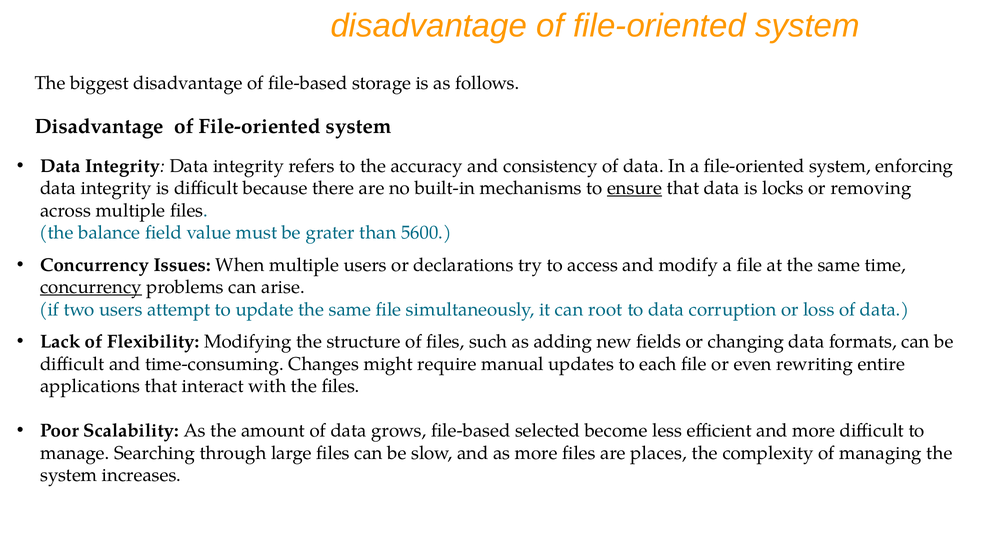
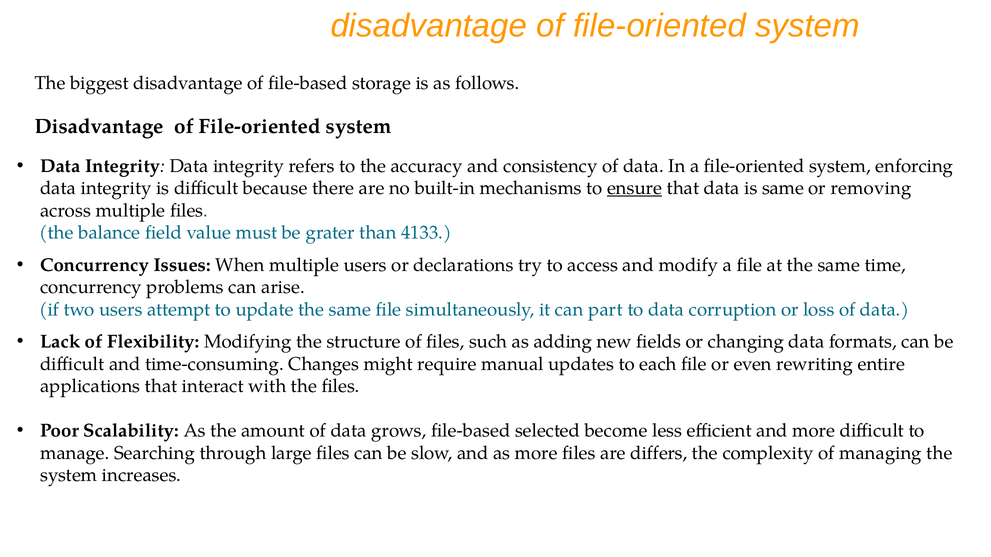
is locks: locks -> same (783, 188)
5600: 5600 -> 4133 (426, 233)
concurrency underline: present -> none (91, 287)
root: root -> part (605, 310)
places: places -> differs (659, 453)
